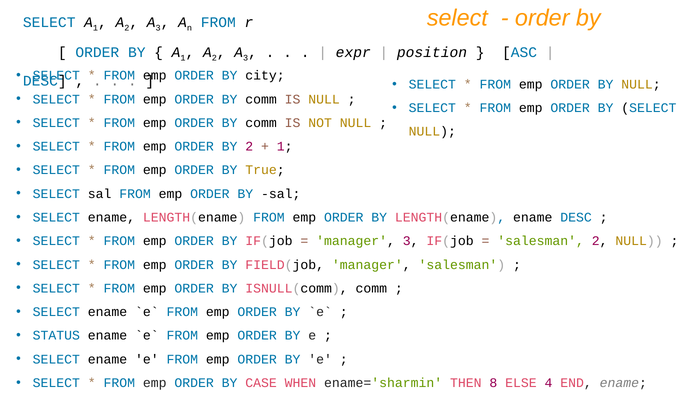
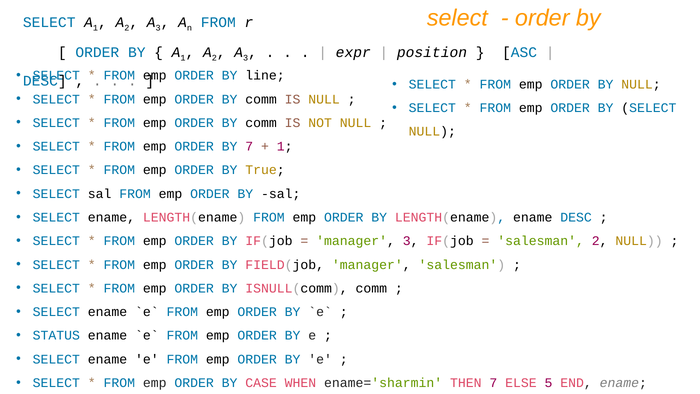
city: city -> line (265, 76)
BY 2: 2 -> 7 (249, 146)
THEN 8: 8 -> 7 (493, 383)
4: 4 -> 5 (548, 383)
